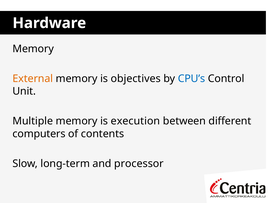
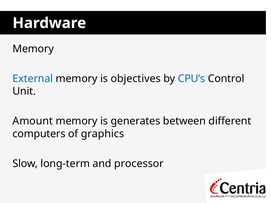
External colour: orange -> blue (33, 79)
Multiple: Multiple -> Amount (33, 121)
execution: execution -> generates (135, 121)
contents: contents -> graphics (103, 134)
